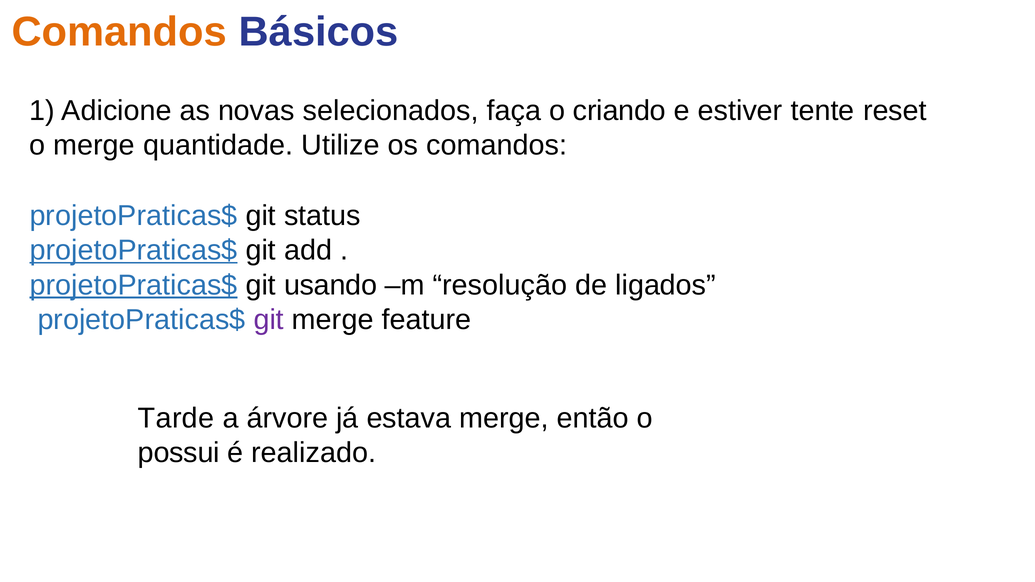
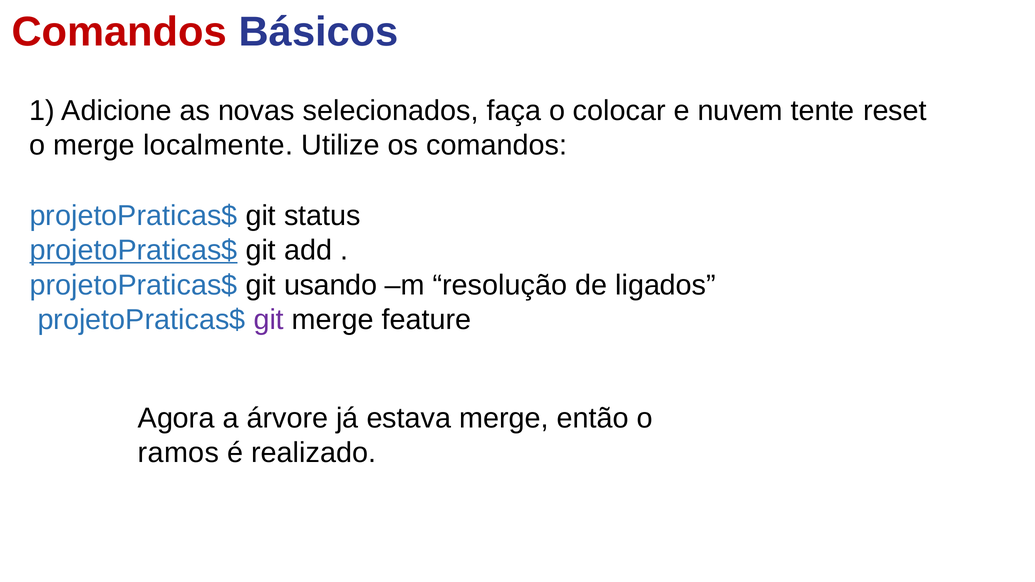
Comandos colour: orange -> red (119, 32)
criando: criando -> colocar (619, 111)
estiver: estiver -> nuvem (740, 111)
quantidade: quantidade -> localmente (218, 146)
projetoPraticas$ underline: present -> none (134, 285)
Tarde: Tarde -> Agora (176, 418)
possui: possui -> ramos (178, 453)
